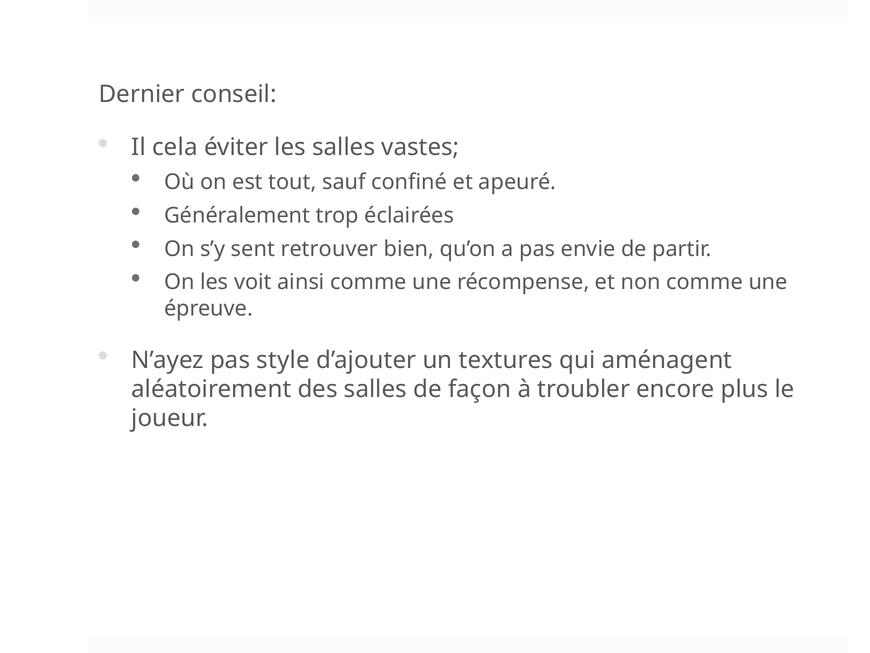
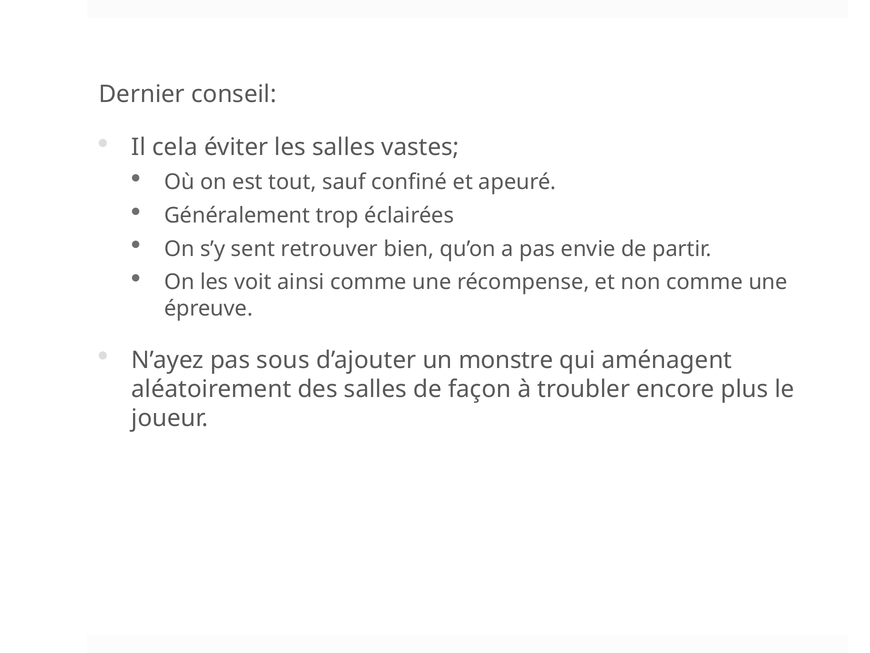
style: style -> sous (283, 360)
textures: textures -> monstre (506, 360)
